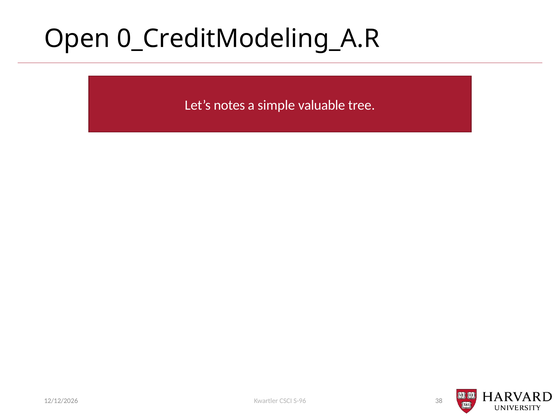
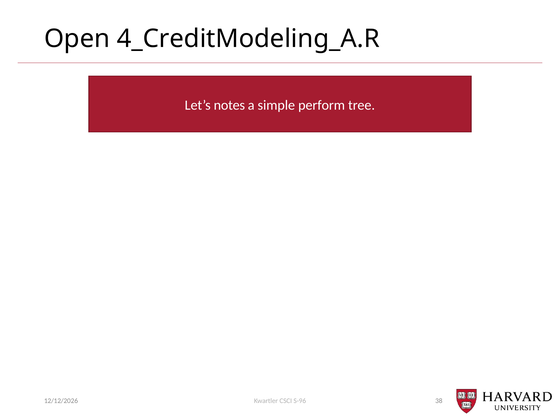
0_CreditModeling_A.R: 0_CreditModeling_A.R -> 4_CreditModeling_A.R (248, 39)
valuable: valuable -> perform (322, 105)
